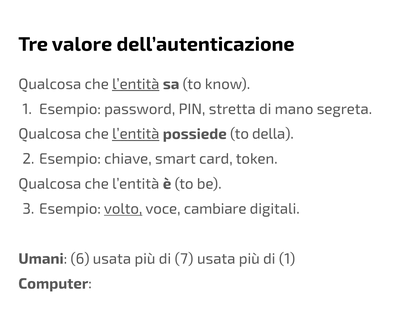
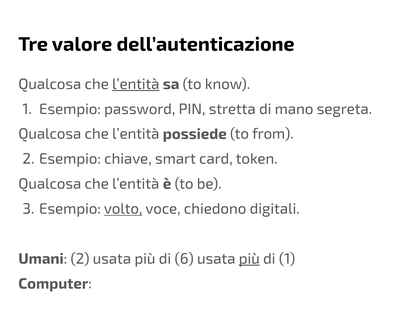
l’entità underline: present -> none (136, 134)
della: della -> from (273, 134)
cambiare: cambiare -> chiedono (215, 209)
Umani 6: 6 -> 2 (80, 259)
7: 7 -> 6 (184, 259)
più underline: none -> present (249, 259)
